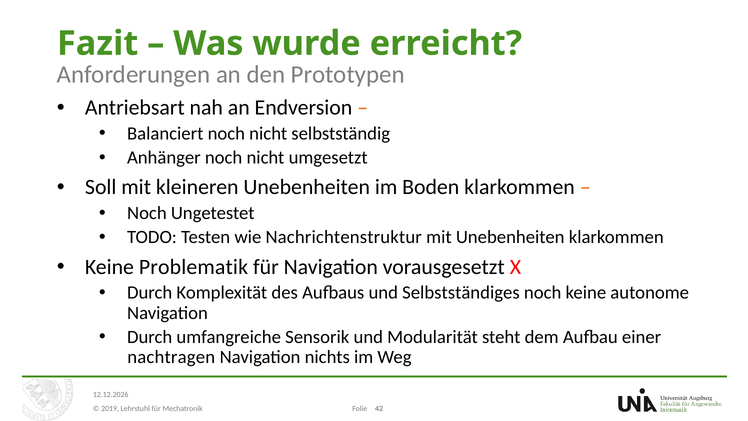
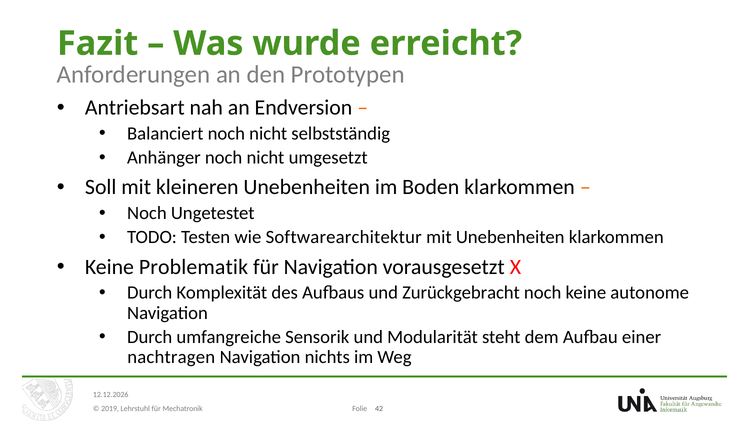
Nachrichtenstruktur: Nachrichtenstruktur -> Softwarearchitektur (344, 237)
Selbstständiges: Selbstständiges -> Zurückgebracht (461, 292)
